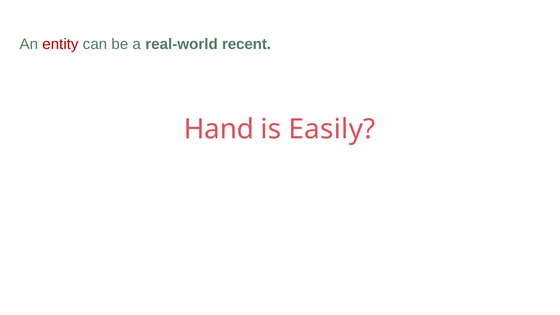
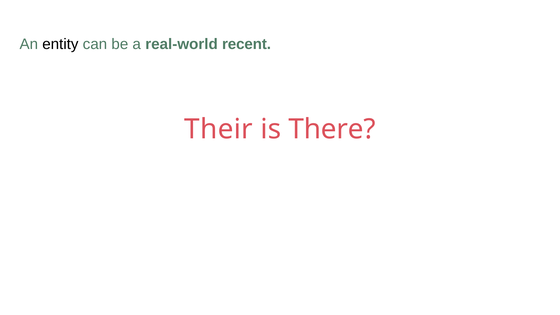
entity colour: red -> black (60, 44)
Hand: Hand -> Their (219, 129)
Easily: Easily -> There (332, 129)
